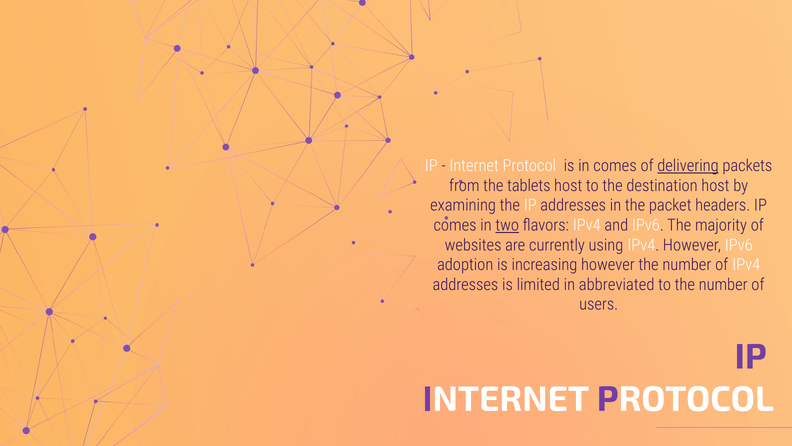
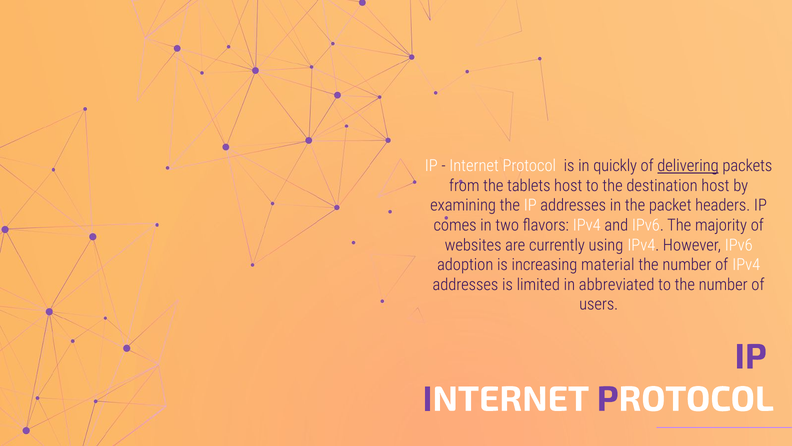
in comes: comes -> quickly (615, 166)
two underline: present -> none (507, 225)
increasing however: however -> material (608, 265)
